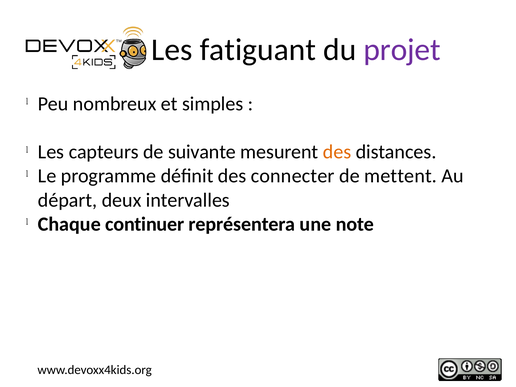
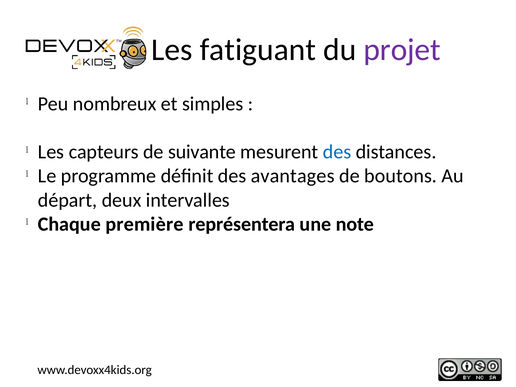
des colour: orange -> blue (337, 152)
connecter: connecter -> avantages (293, 176)
mettent: mettent -> boutons (401, 176)
continuer: continuer -> première (145, 224)
